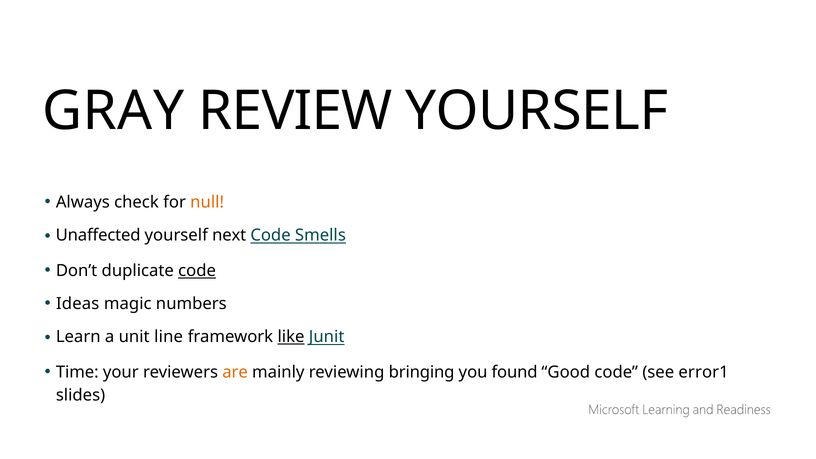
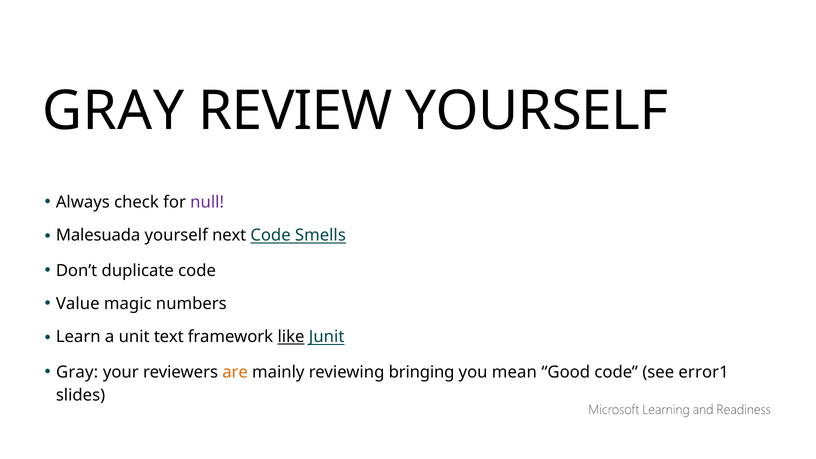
null colour: orange -> purple (207, 202)
Unaffected: Unaffected -> Malesuada (98, 235)
code underline: present -> none (197, 271)
Ideas: Ideas -> Value (78, 304)
line: line -> text (169, 337)
Time: Time -> Gray (77, 372)
found: found -> mean (514, 372)
